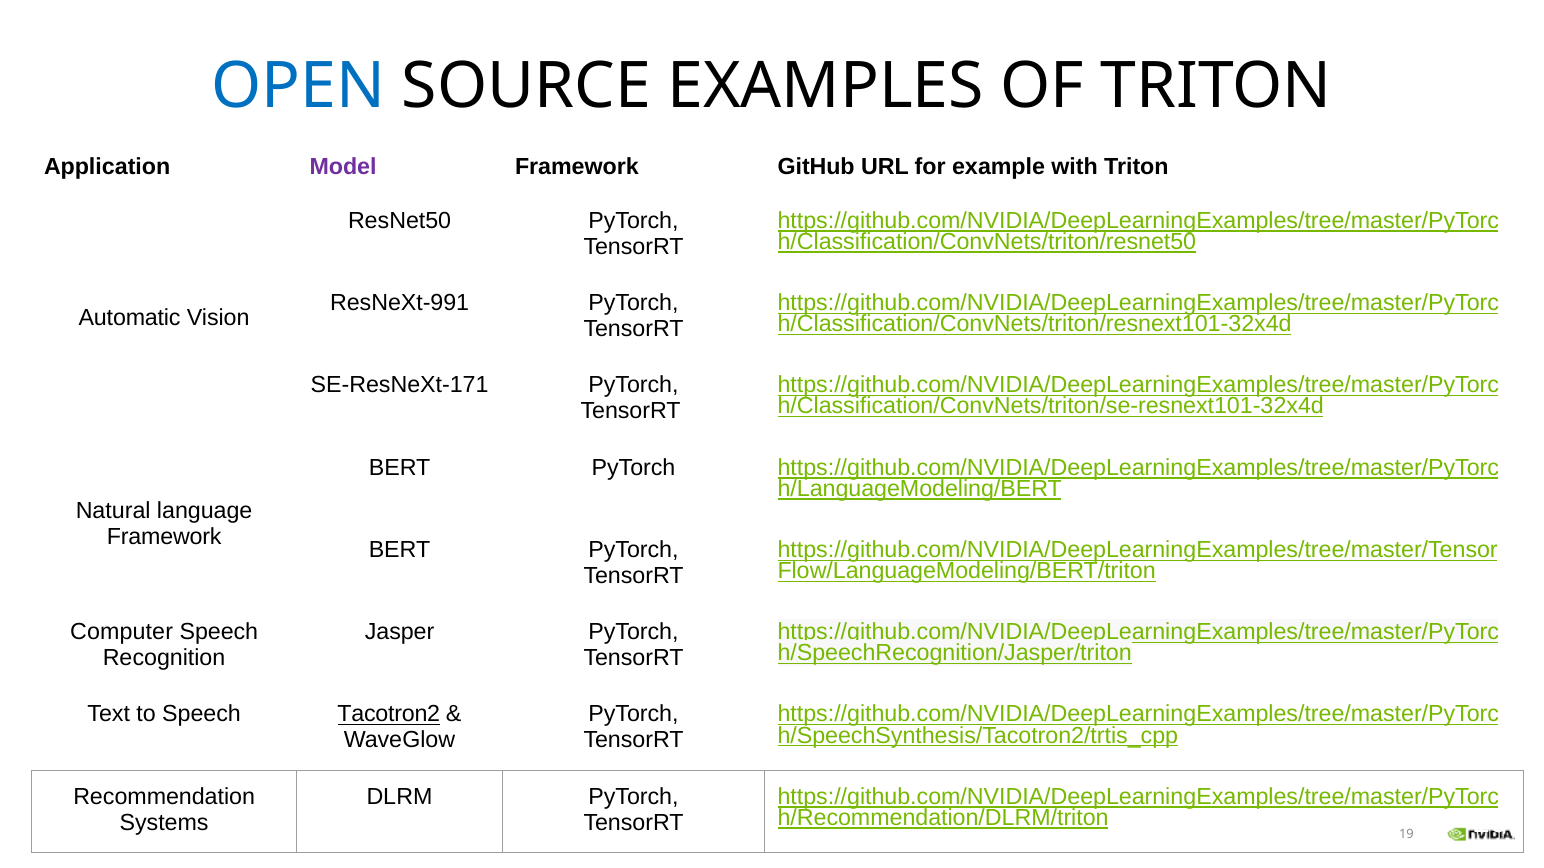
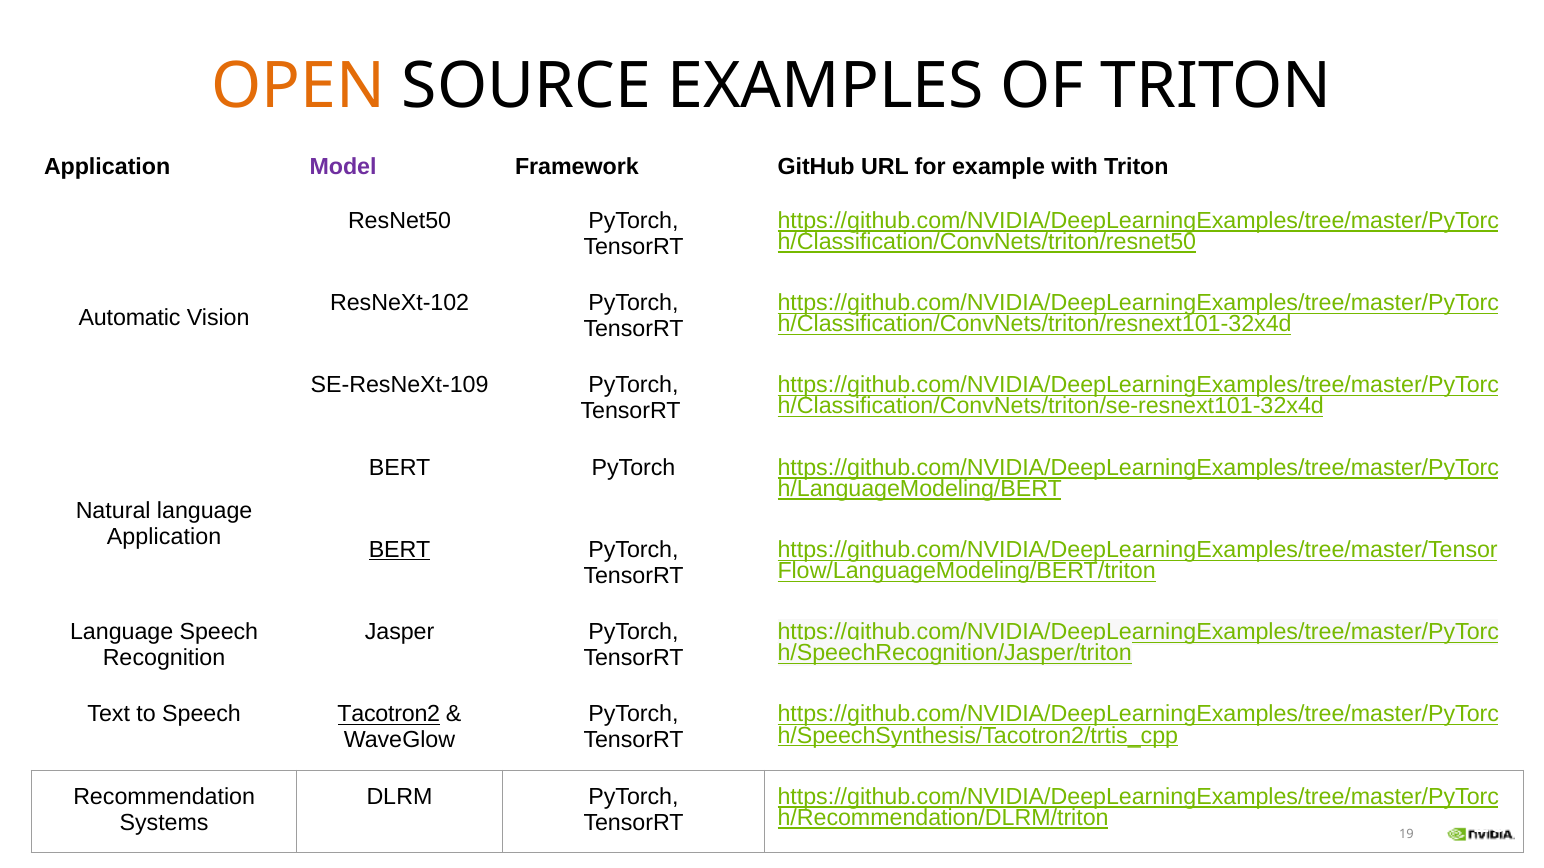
OPEN colour: blue -> orange (298, 86)
ResNeXt-991: ResNeXt-991 -> ResNeXt-102 (400, 303)
SE-ResNeXt-171: SE-ResNeXt-171 -> SE-ResNeXt-109 (400, 385)
Framework: Framework -> Application (164, 537)
BERT underline: none -> present (400, 550)
Computer: Computer -> Language (122, 632)
